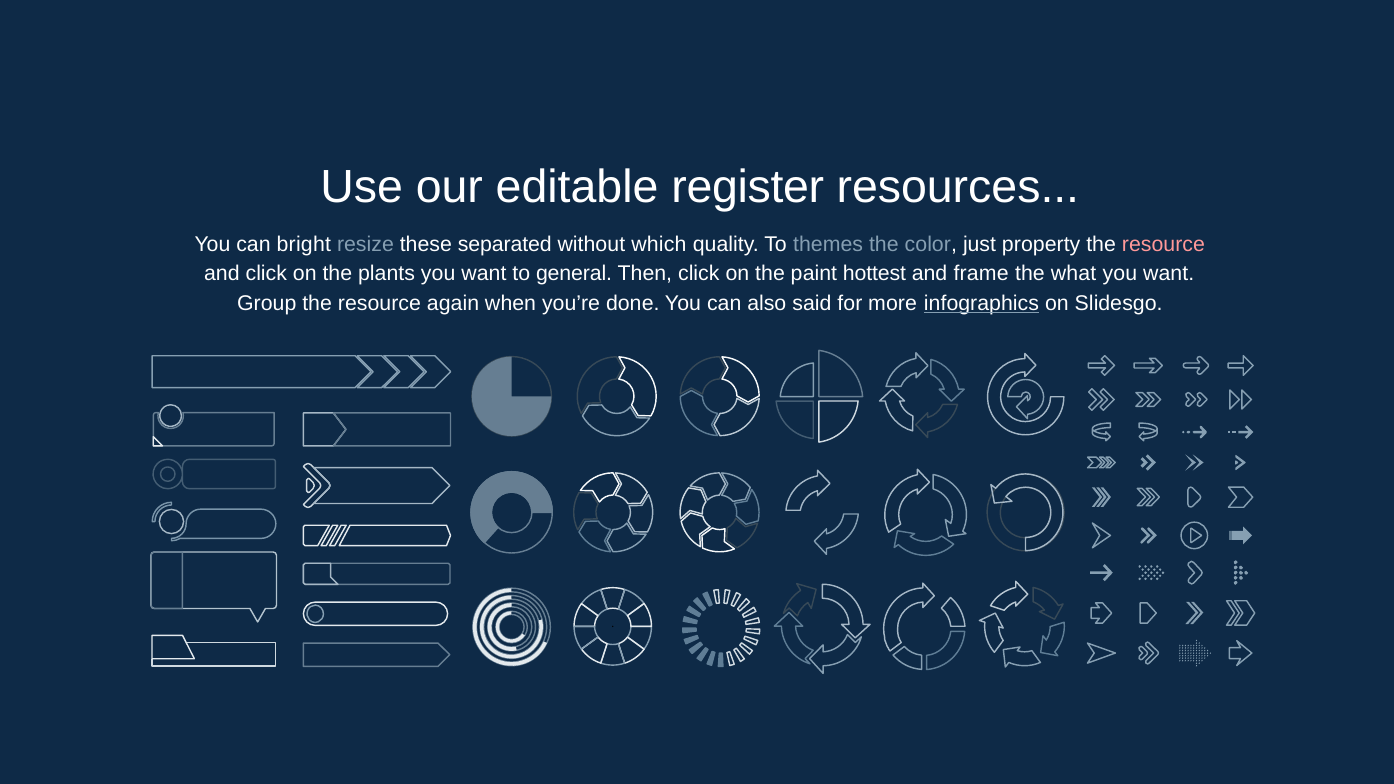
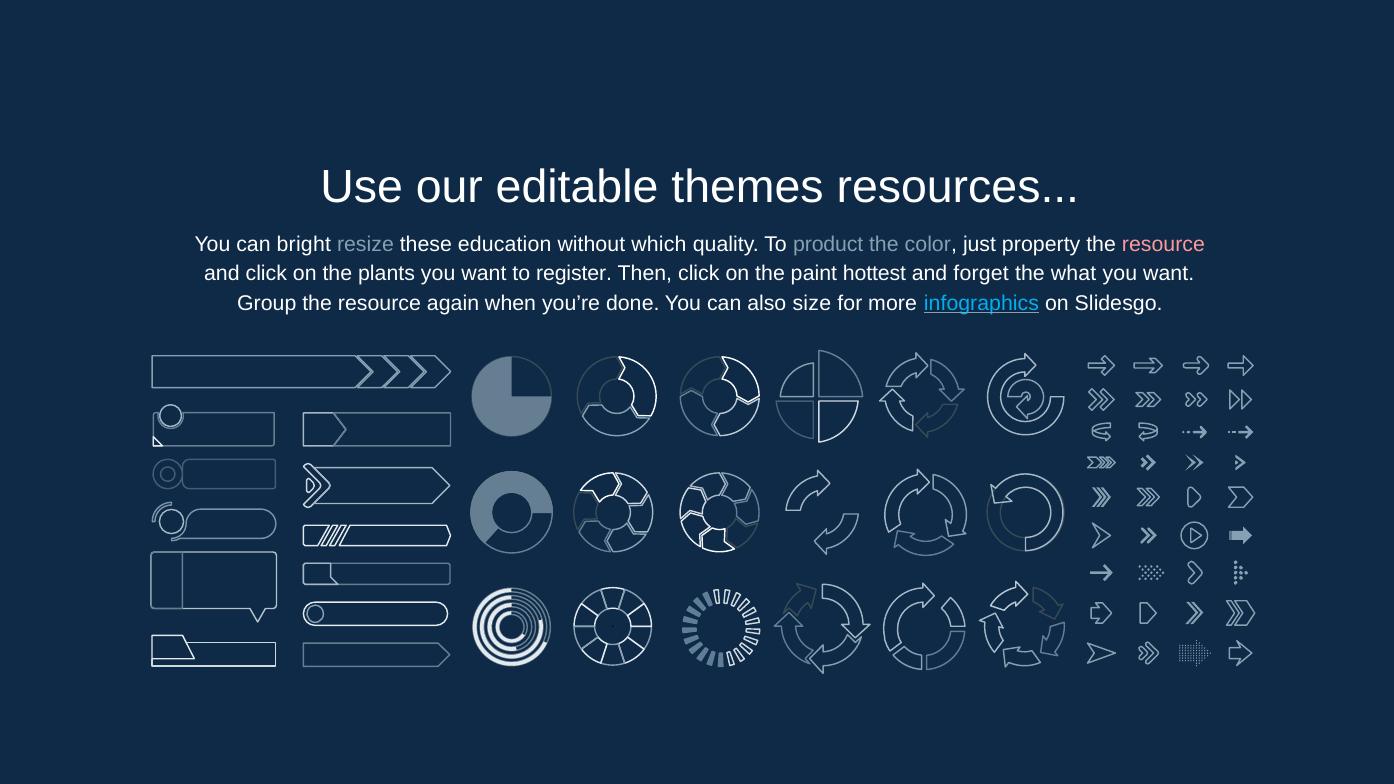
register: register -> themes (748, 187)
separated: separated -> education (505, 245)
themes: themes -> product (828, 245)
general: general -> register (574, 274)
frame: frame -> forget (981, 274)
said: said -> size (812, 303)
infographics colour: white -> light blue (981, 303)
